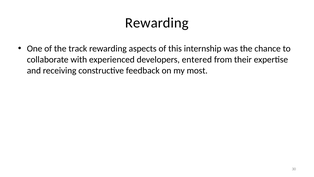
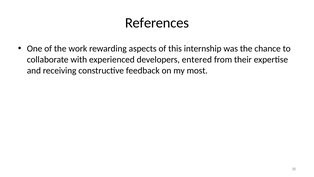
Rewarding: Rewarding -> References (157, 23)
track: track -> work (78, 49)
